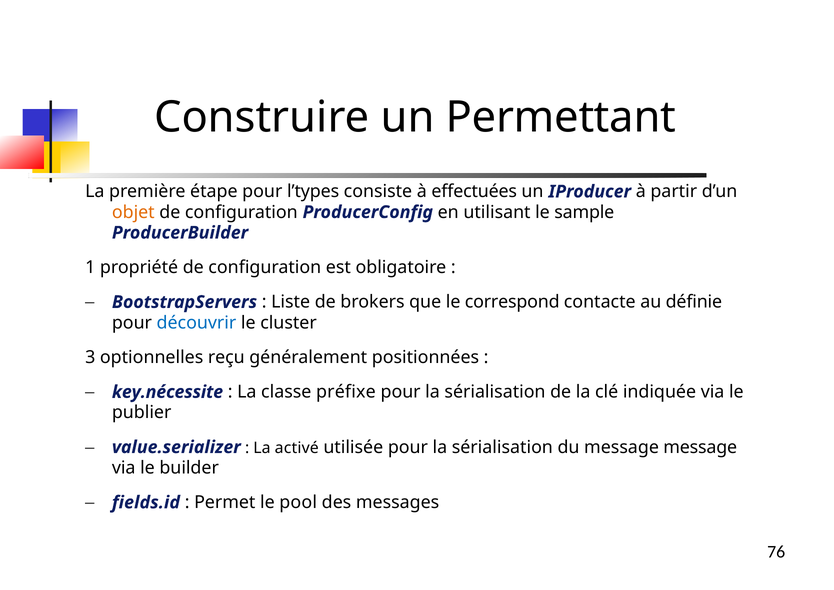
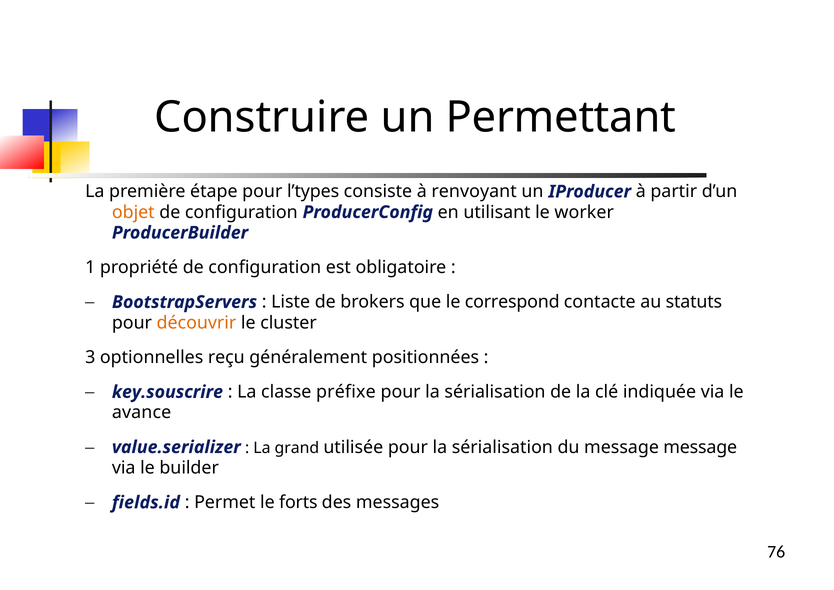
effectuées: effectuées -> renvoyant (474, 192)
sample: sample -> worker (584, 212)
définie: définie -> statuts (694, 302)
découvrir colour: blue -> orange (196, 322)
key.nécessite: key.nécessite -> key.souscrire (167, 392)
publier: publier -> avance (142, 412)
activé: activé -> grand (297, 448)
pool: pool -> forts (298, 502)
